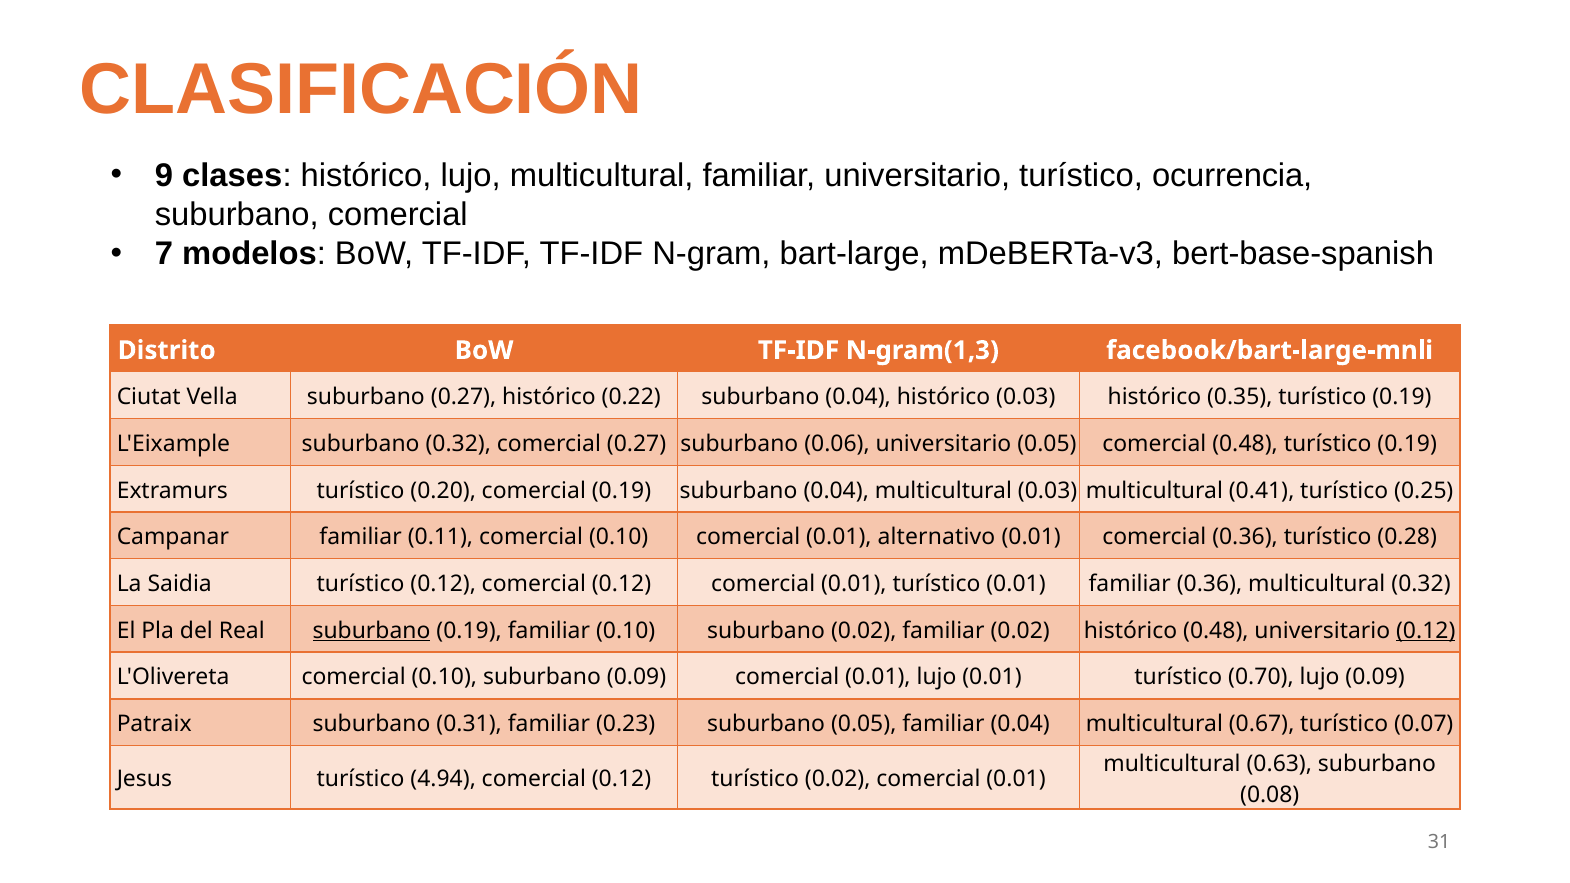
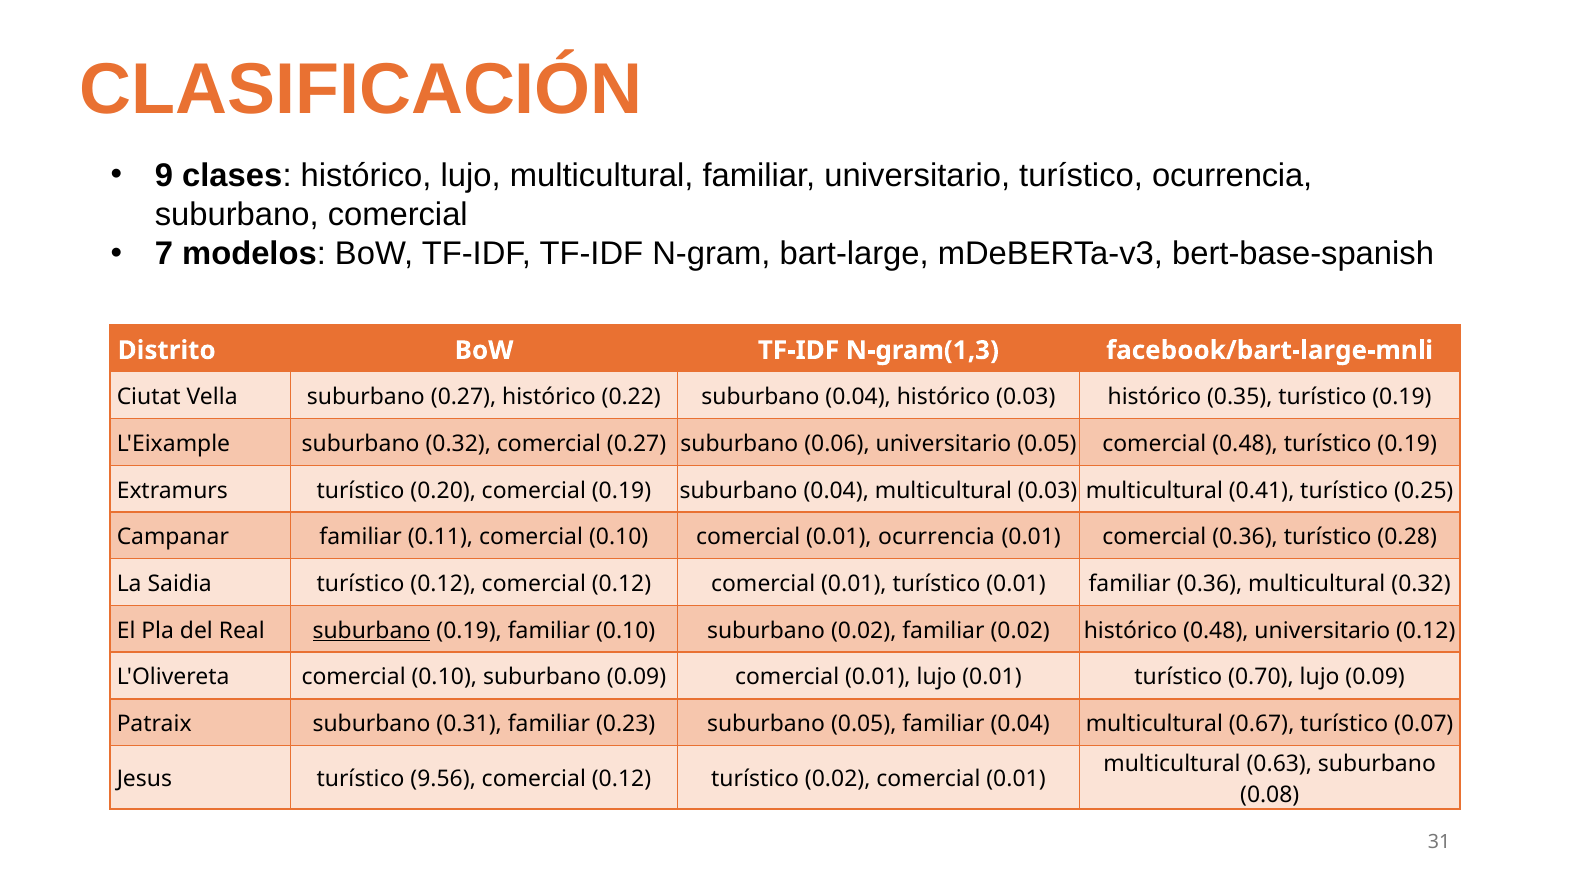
0.01 alternativo: alternativo -> ocurrencia (936, 537)
0.12 underline: present -> none (1426, 631)
4.94: 4.94 -> 9.56 (443, 779)
